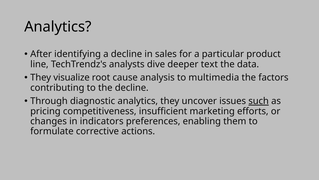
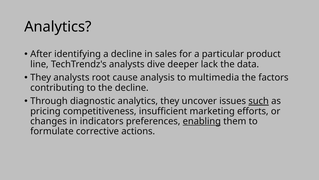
text: text -> lack (209, 64)
They visualize: visualize -> analysts (71, 77)
enabling underline: none -> present (202, 121)
